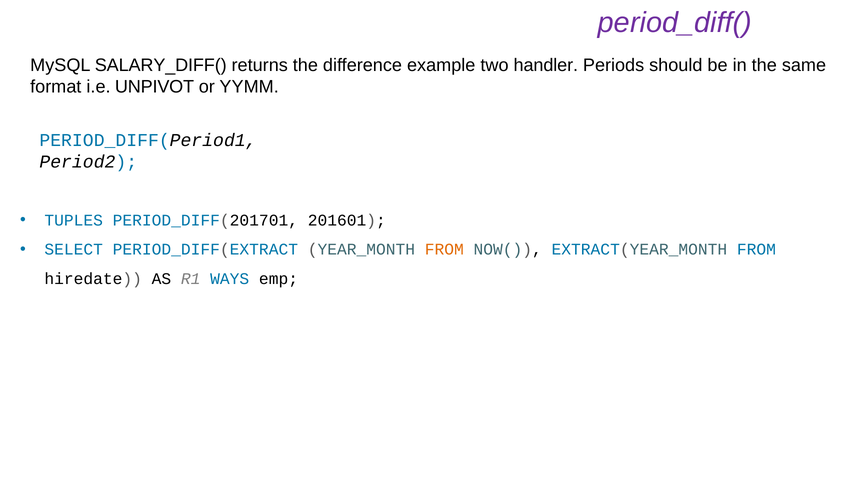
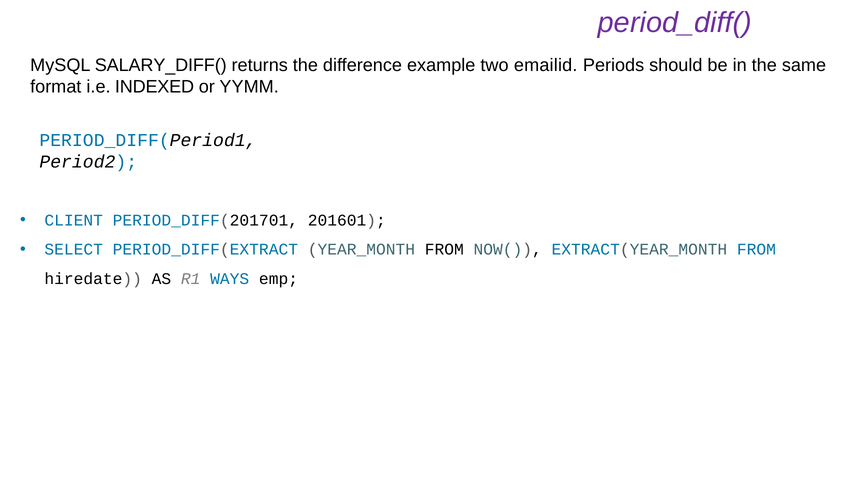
handler: handler -> emailid (546, 65)
UNPIVOT: UNPIVOT -> INDEXED (155, 87)
TUPLES: TUPLES -> CLIENT (74, 220)
FROM colour: orange -> black (444, 249)
